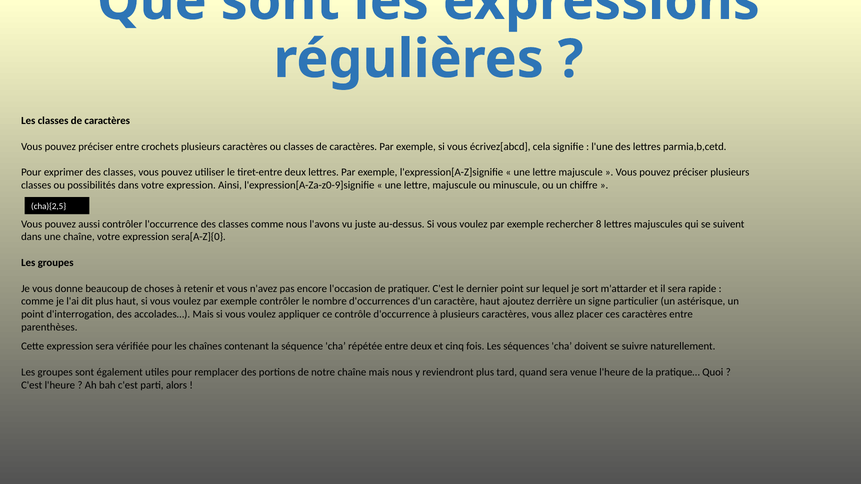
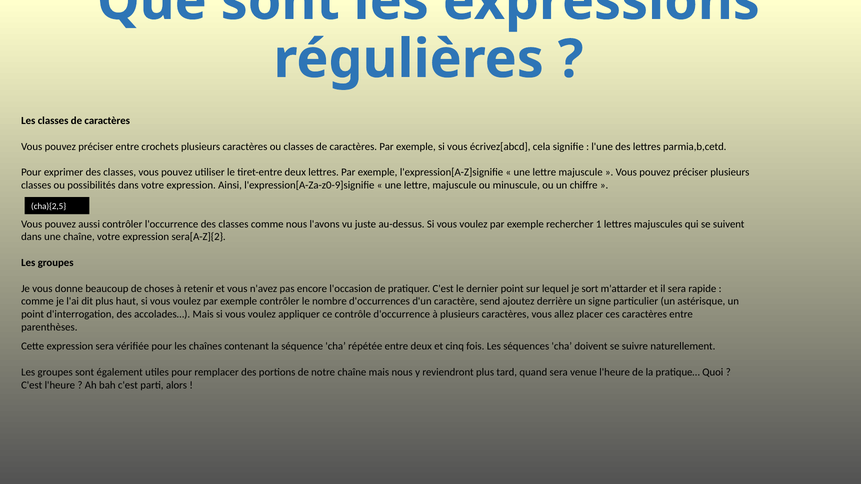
8: 8 -> 1 (599, 224)
sera[A-Z]{0: sera[A-Z]{0 -> sera[A-Z]{2 (199, 237)
caractère haut: haut -> send (490, 302)
